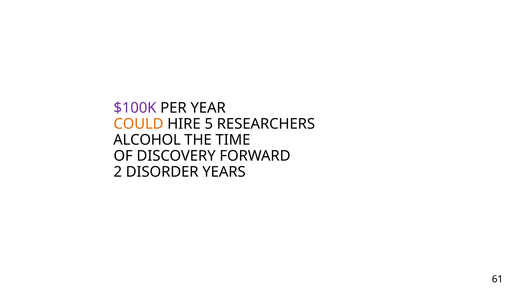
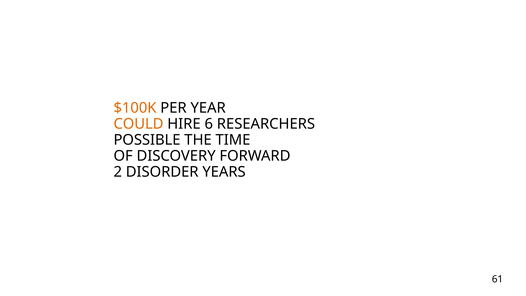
$100K colour: purple -> orange (135, 108)
5: 5 -> 6 (209, 124)
ALCOHOL: ALCOHOL -> POSSIBLE (147, 140)
